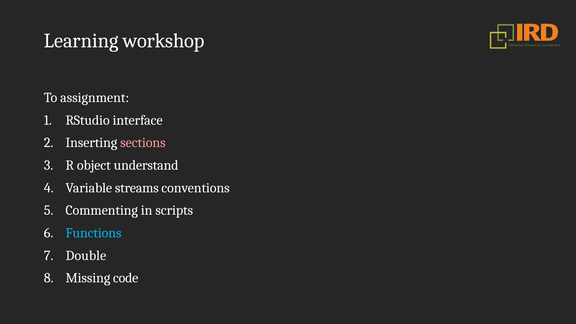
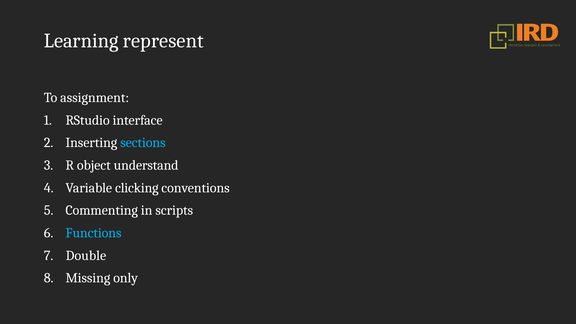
workshop: workshop -> represent (163, 41)
sections colour: pink -> light blue (143, 143)
streams: streams -> clicking (137, 188)
code: code -> only (126, 278)
